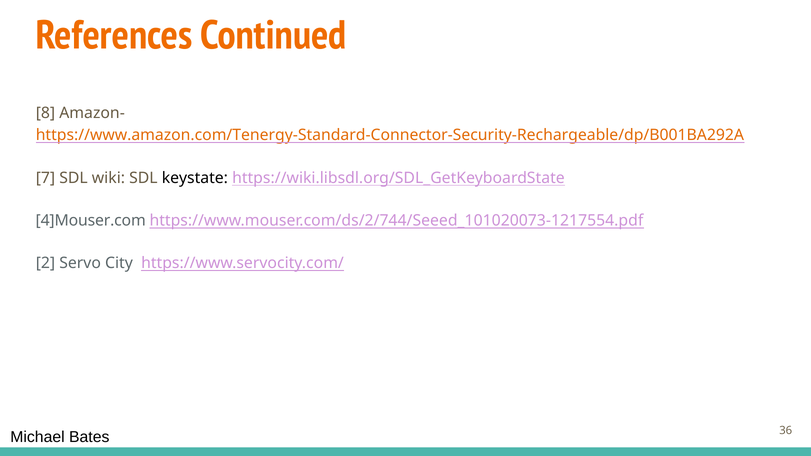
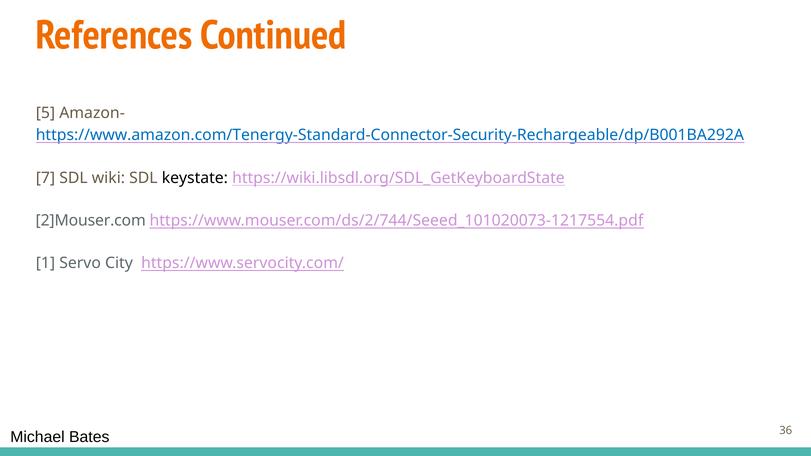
8: 8 -> 5 (45, 113)
https://www.amazon.com/Tenergy-Standard-Connector-Security-Rechargeable/dp/B001BA292A colour: orange -> blue (390, 135)
4]Mouser.com: 4]Mouser.com -> 2]Mouser.com (91, 221)
2: 2 -> 1 (45, 263)
